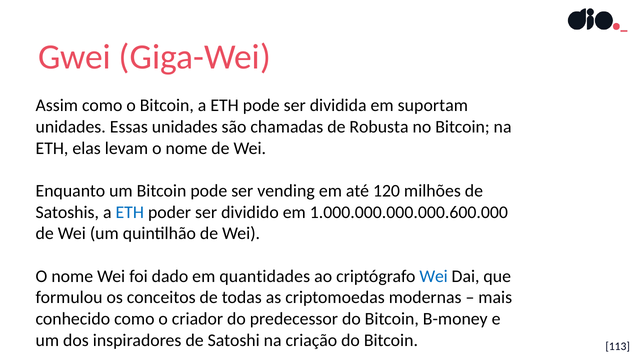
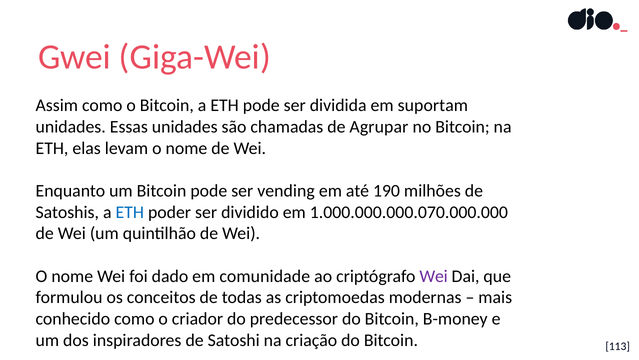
Robusta: Robusta -> Agrupar (379, 127)
120: 120 -> 190 (387, 191)
1.000.000.000.000.600.000: 1.000.000.000.000.600.000 -> 1.000.000.000.070.000.000 (409, 212)
quantidades: quantidades -> comunidade (265, 276)
Wei colour: blue -> purple (434, 276)
